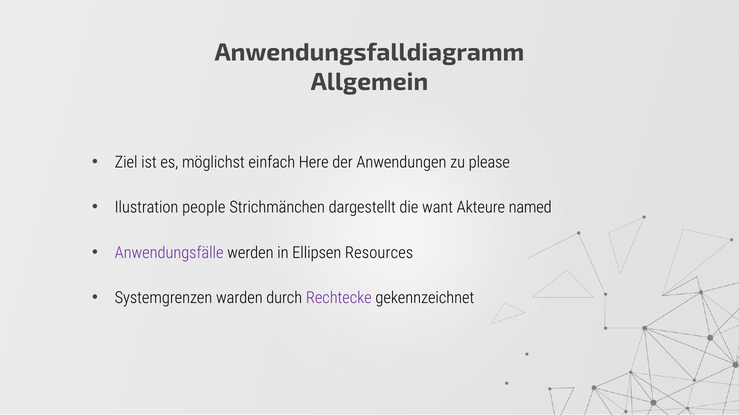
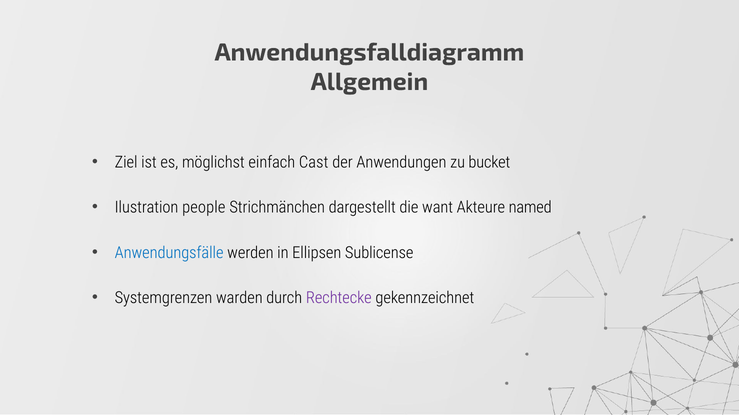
Here: Here -> Cast (314, 163)
please: please -> bucket (489, 163)
Anwendungsfälle colour: purple -> blue (169, 253)
Resources: Resources -> Sublicense (379, 253)
